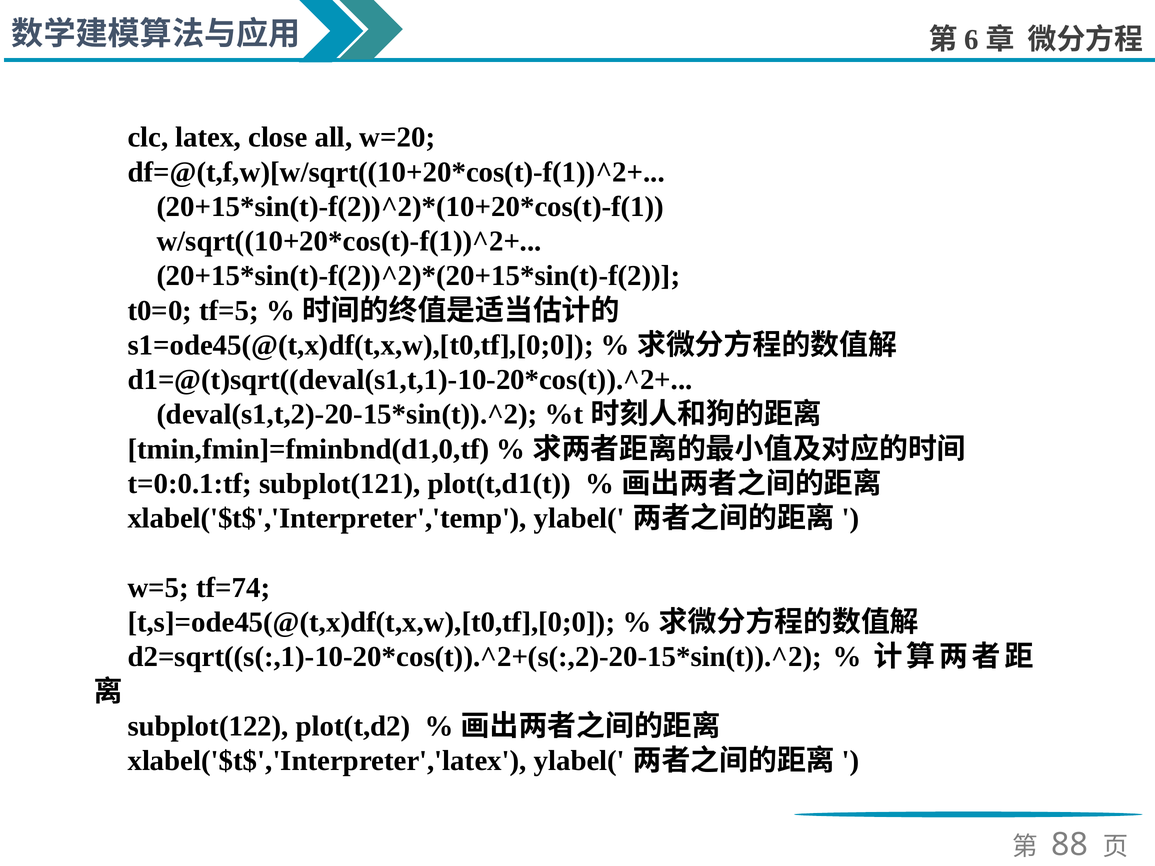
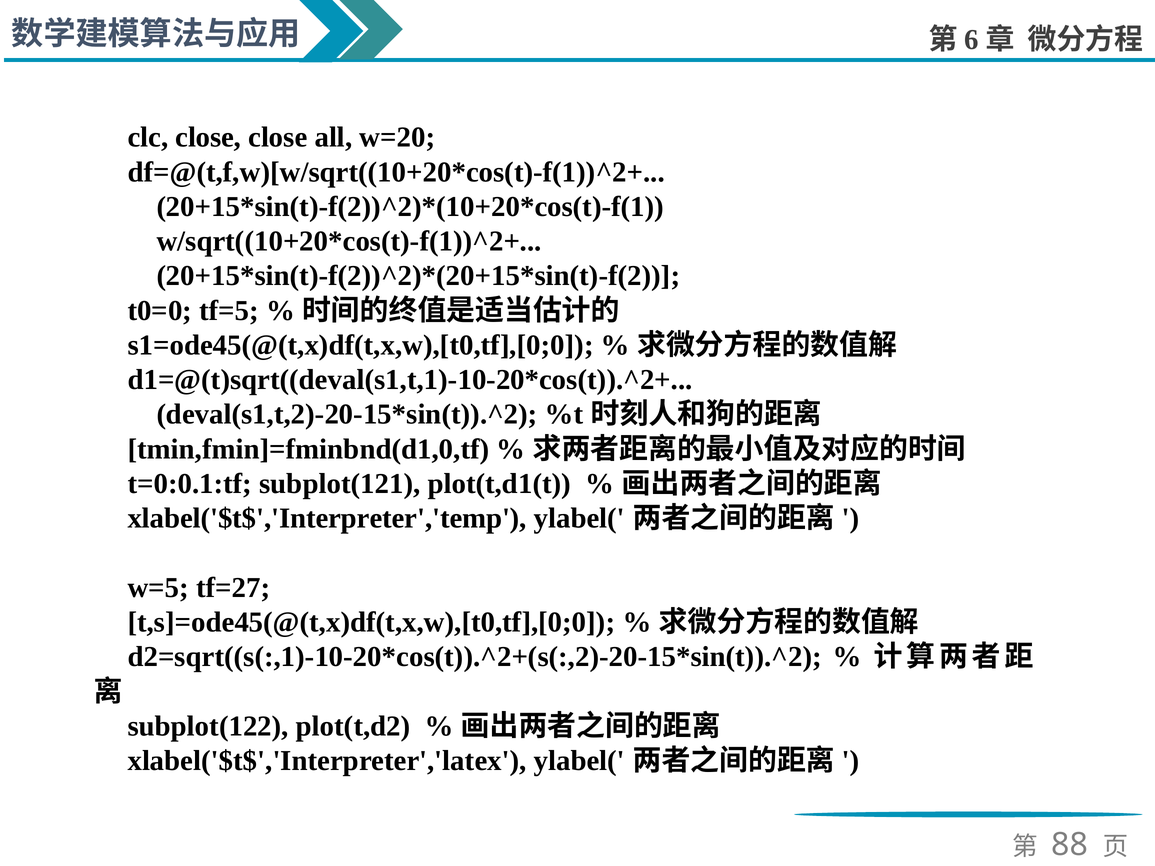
clc latex: latex -> close (208, 137)
tf=74: tf=74 -> tf=27 (233, 588)
